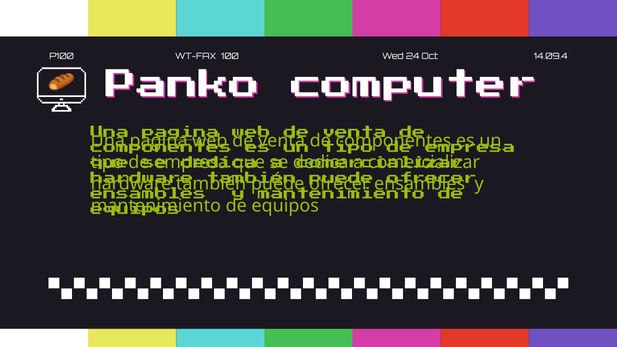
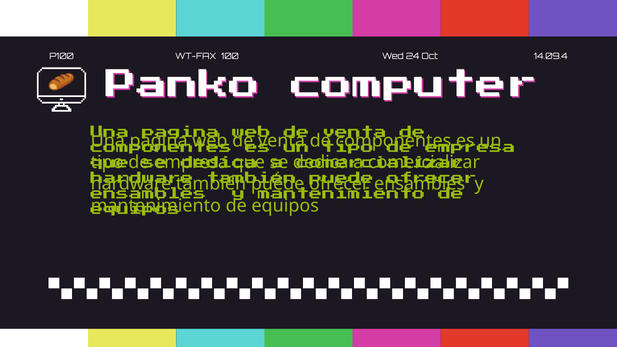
pagina underline: present -> none (181, 134)
